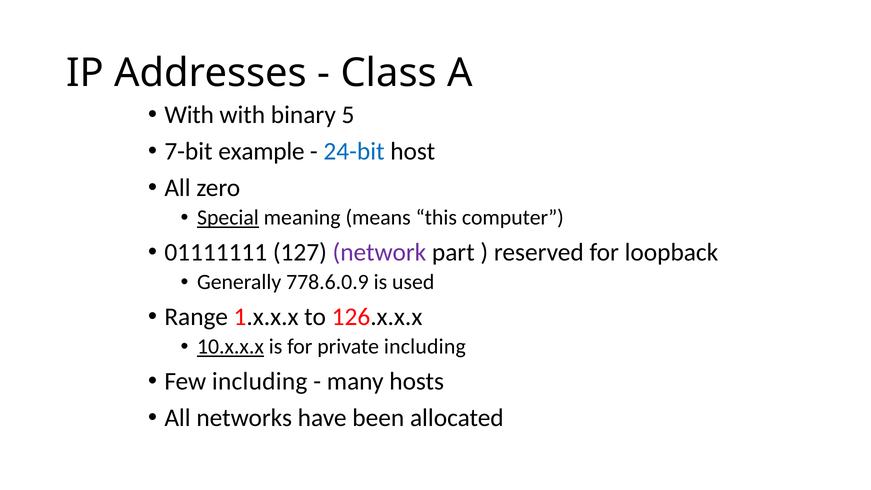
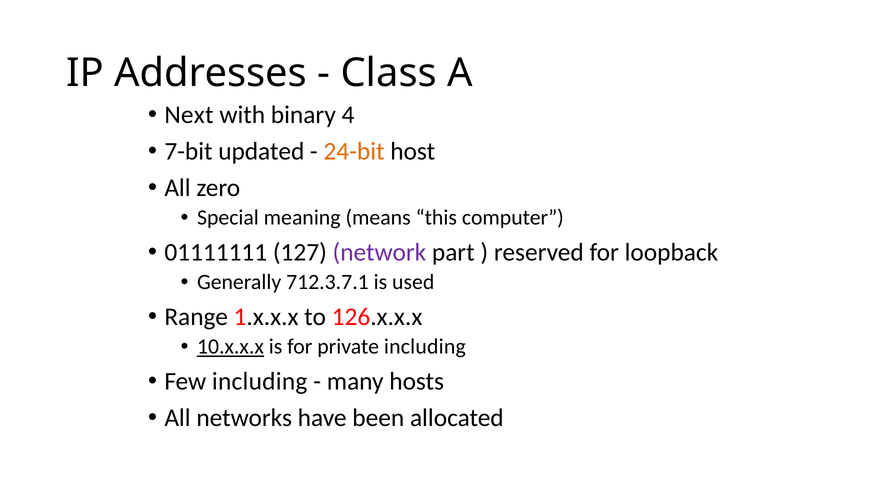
With: With -> Next (189, 115)
5: 5 -> 4 (348, 115)
example: example -> updated (261, 151)
24-bit colour: blue -> orange (354, 151)
Special underline: present -> none (228, 218)
778.6.0.9: 778.6.0.9 -> 712.3.7.1 (327, 282)
